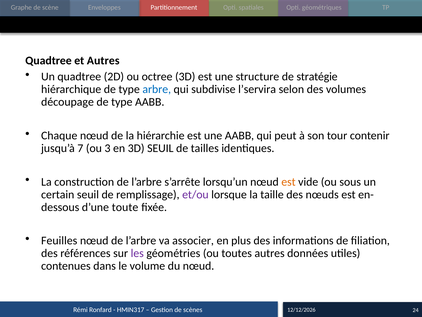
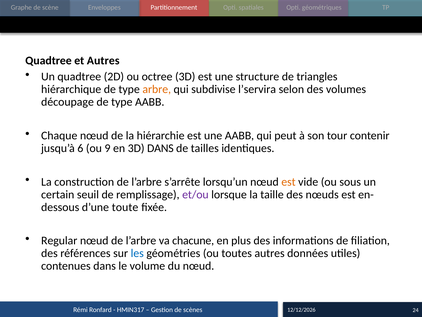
stratégie: stratégie -> triangles (317, 77)
arbre colour: blue -> orange (157, 89)
7: 7 -> 6 (80, 148)
3: 3 -> 9 (107, 148)
3D SEUIL: SEUIL -> DANS (160, 148)
Feuilles: Feuilles -> Regular (59, 240)
associer: associer -> chacune (193, 240)
les colour: purple -> blue (137, 253)
